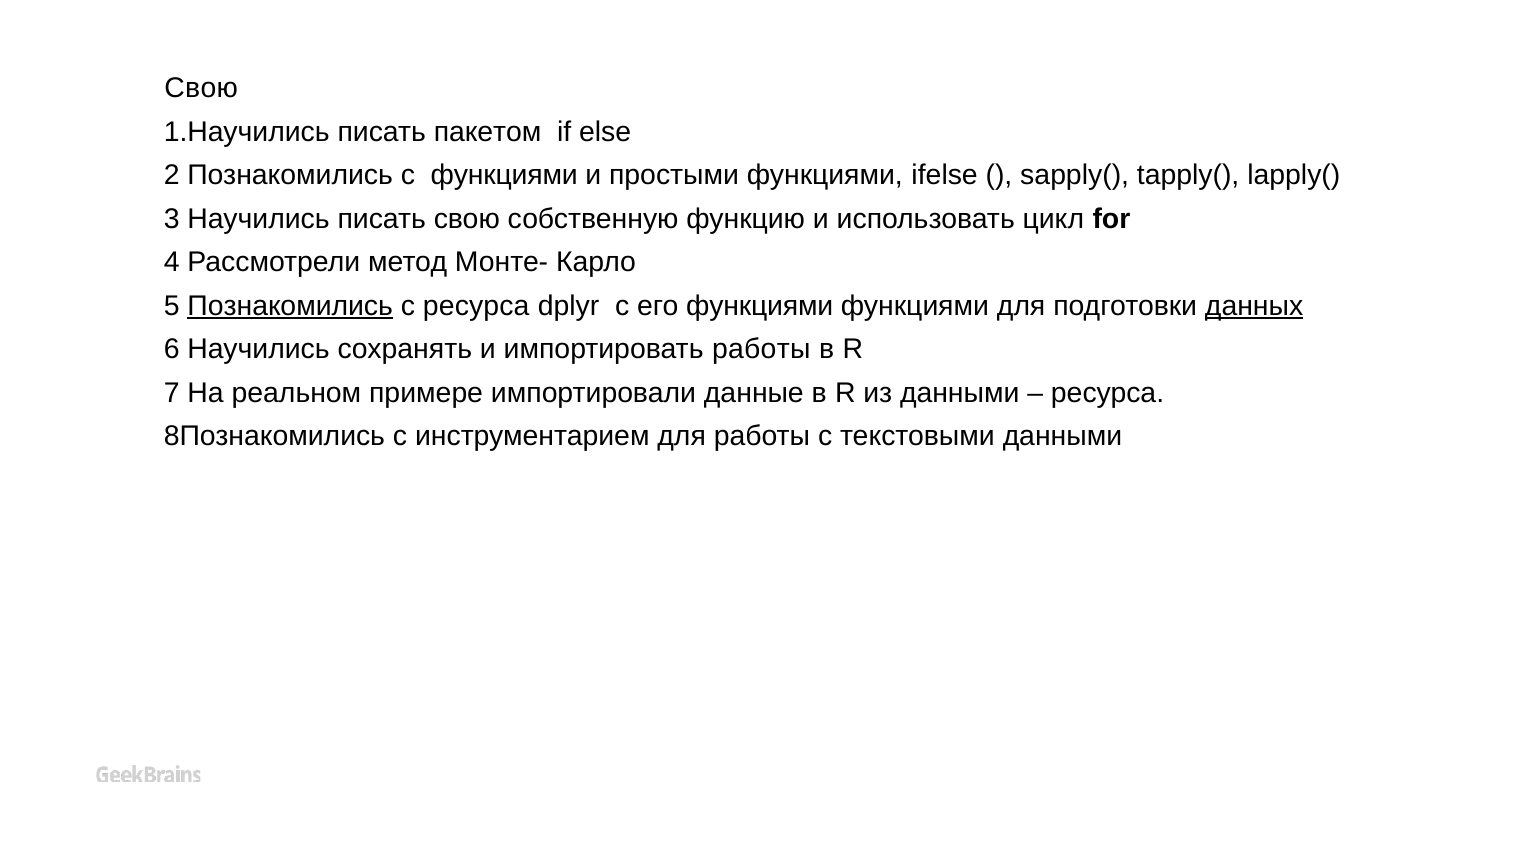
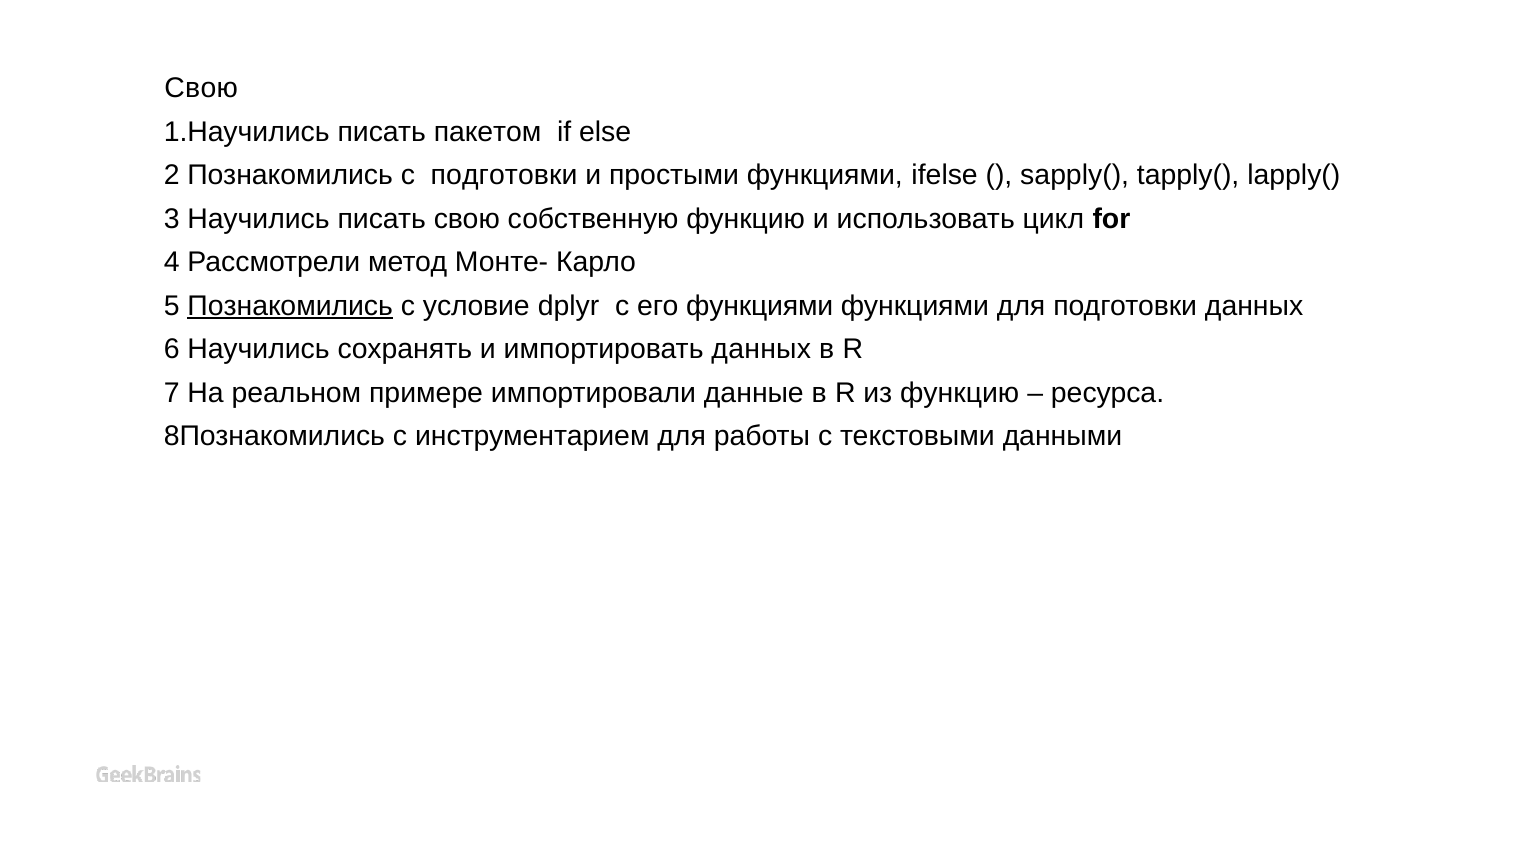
с функциями: функциями -> подготовки (504, 175)
с ресурса: ресурса -> условие (476, 306)
данных underline: present -> none (1254, 306)
импортировать работы: работы -> данных (761, 350)
из данными: данными -> функцию (960, 393)
